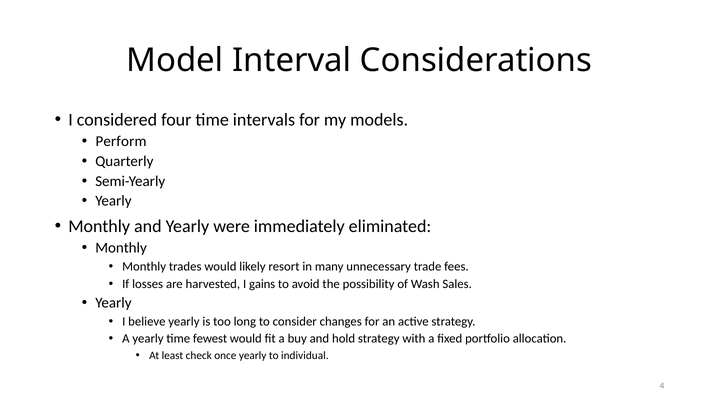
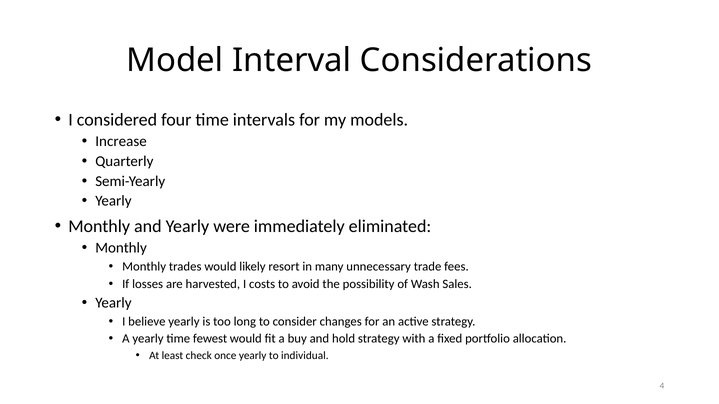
Perform: Perform -> Increase (121, 141)
gains: gains -> costs (262, 284)
